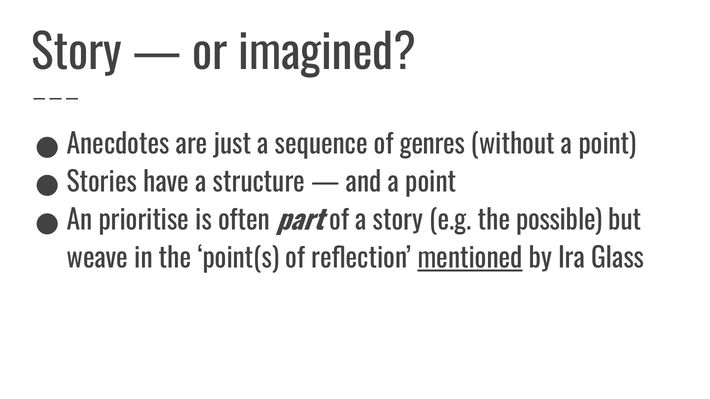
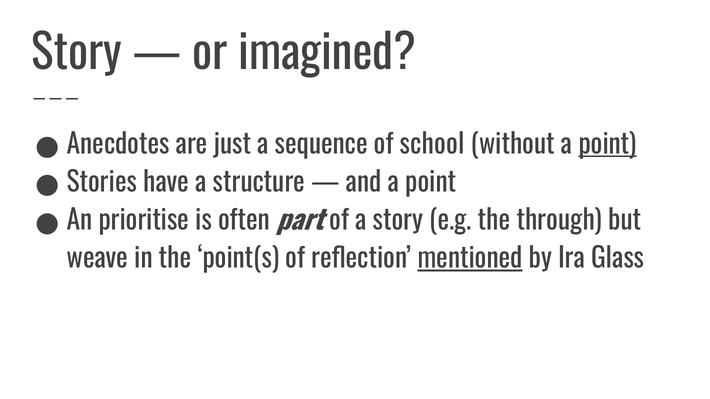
genres: genres -> school (432, 145)
point underline: none -> present (608, 145)
possible: possible -> through (559, 221)
